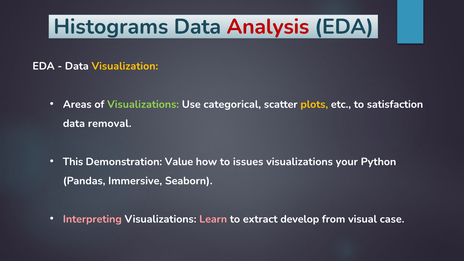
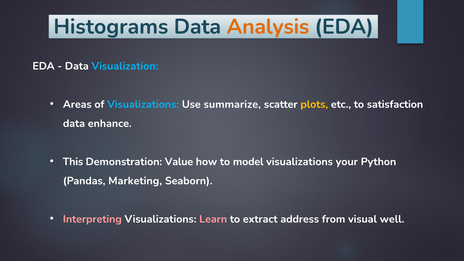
Analysis colour: red -> orange (268, 27)
Visualization colour: yellow -> light blue (125, 66)
Visualizations colour: light green -> light blue (143, 104)
categorical: categorical -> summarize (232, 104)
removal: removal -> enhance (110, 123)
issues: issues -> model (248, 162)
Immersive: Immersive -> Marketing (135, 181)
develop: develop -> address (300, 219)
case: case -> well (392, 219)
